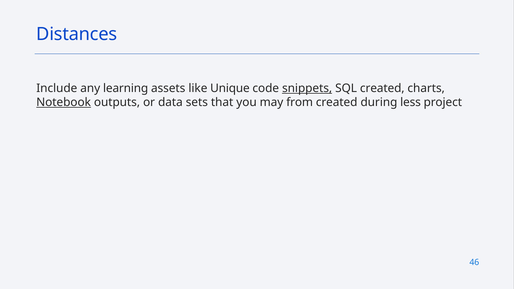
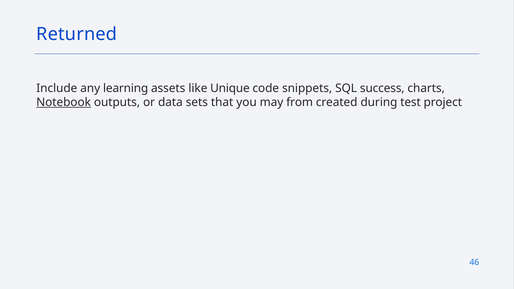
Distances: Distances -> Returned (77, 34)
snippets underline: present -> none (307, 88)
SQL created: created -> success (382, 88)
less: less -> test (411, 102)
